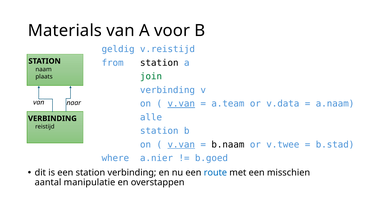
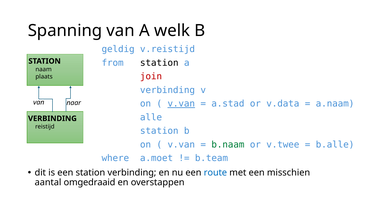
Materials: Materials -> Spanning (65, 31)
voor: voor -> welk (172, 31)
join colour: green -> red (151, 77)
a.team: a.team -> a.stad (228, 104)
v.van underline: present -> none (181, 145)
b.naam colour: black -> green (228, 145)
b.stad: b.stad -> b.alle (335, 145)
a.nier: a.nier -> a.moet (157, 158)
b.goed: b.goed -> b.team (211, 158)
manipulatie: manipulatie -> omgedraaid (90, 183)
